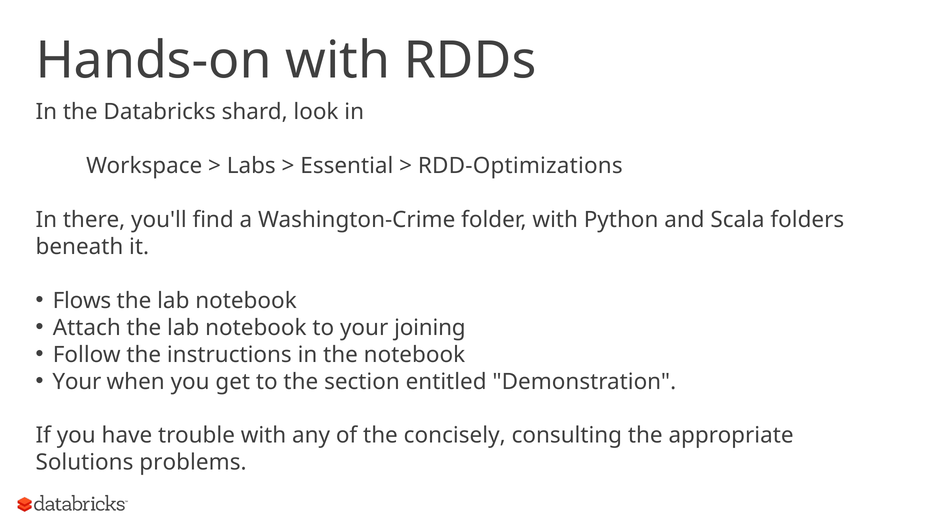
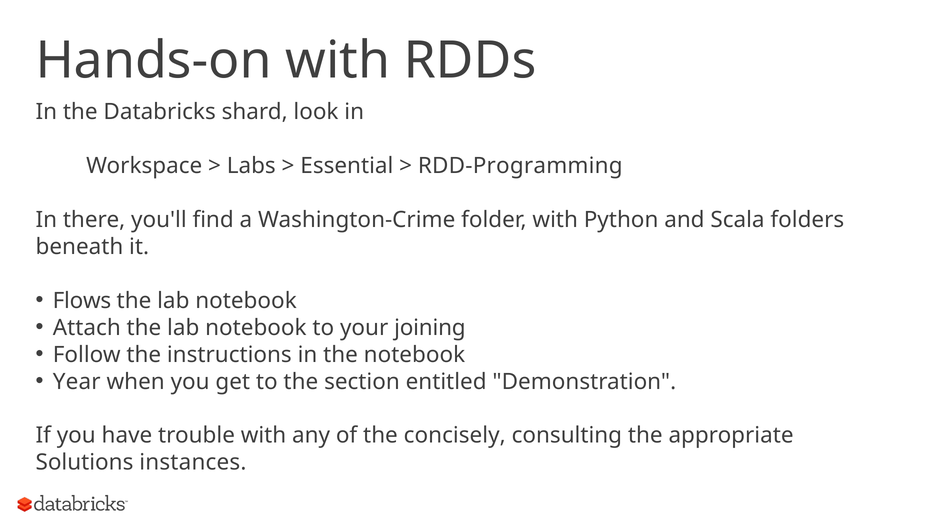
RDD-Optimizations: RDD-Optimizations -> RDD-Programming (520, 166)
Your: Your -> Year (77, 382)
problems: problems -> instances (193, 463)
